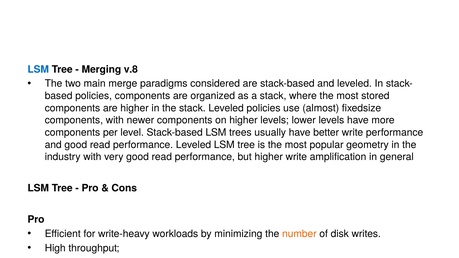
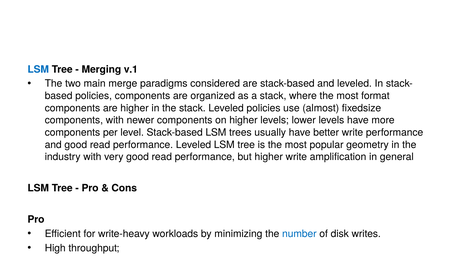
v.8: v.8 -> v.1 (131, 69)
stored: stored -> format (375, 96)
number colour: orange -> blue (299, 234)
